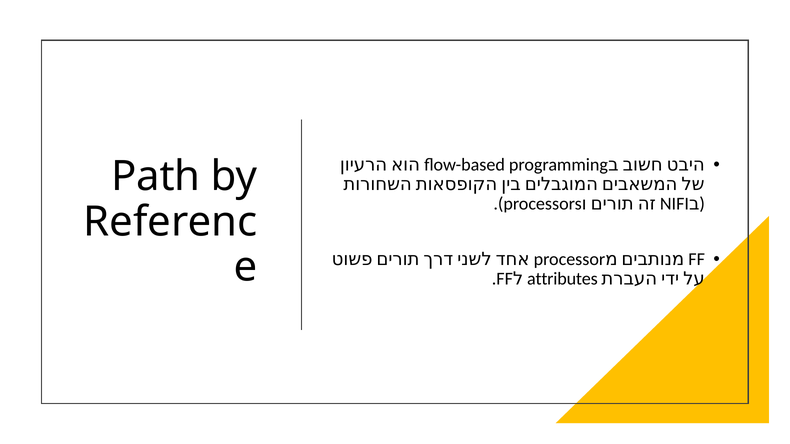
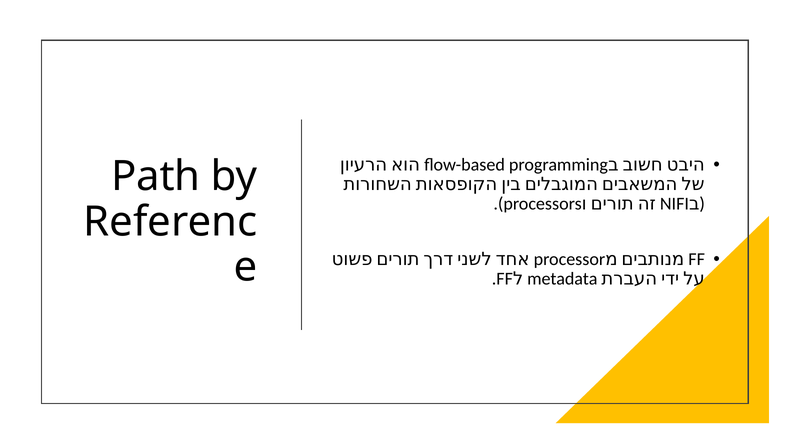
attributes: attributes -> metadata (562, 279)
